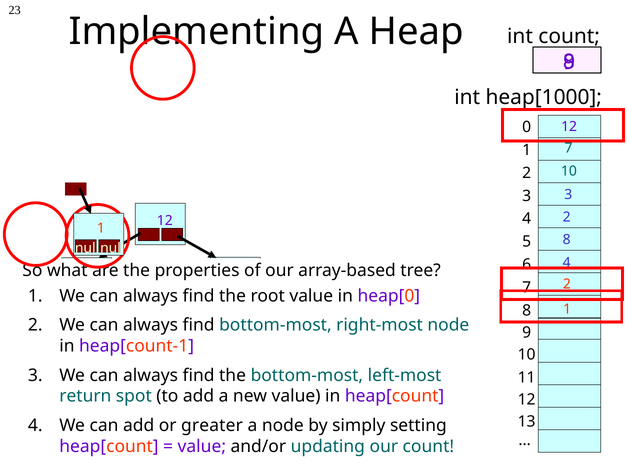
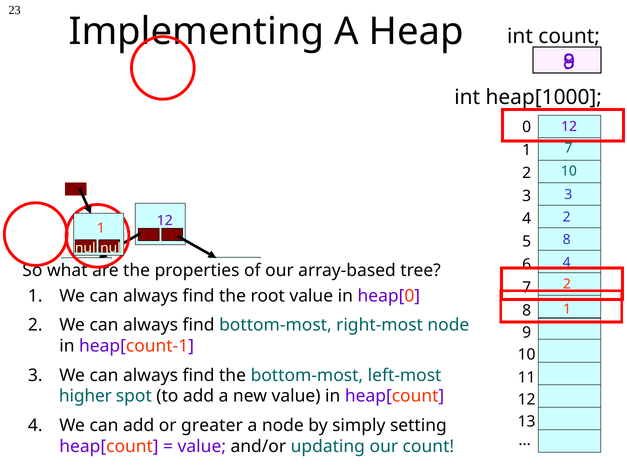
return: return -> higher (85, 396)
